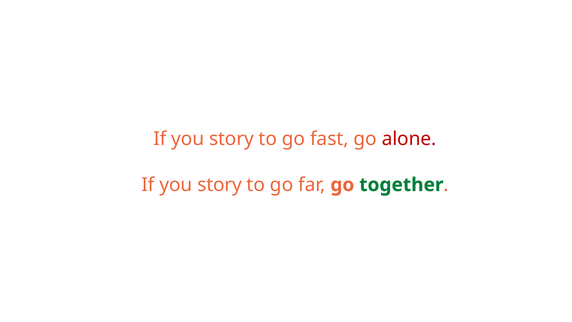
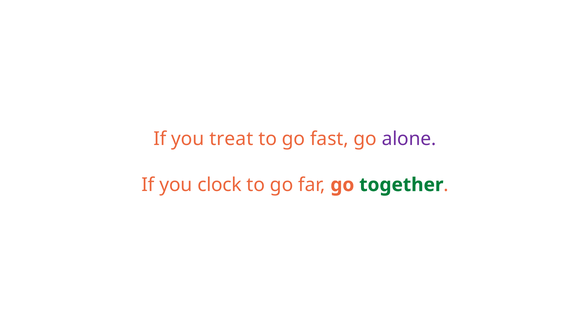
story: story -> treat (231, 139)
alone colour: red -> purple (409, 139)
story: story -> clock (220, 185)
